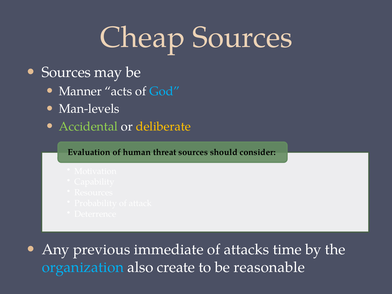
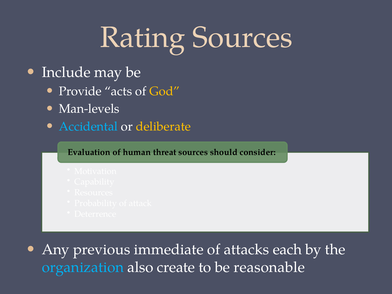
Cheap: Cheap -> Rating (143, 38)
Sources: Sources -> Include (66, 72)
Manner: Manner -> Provide (80, 91)
God colour: light blue -> yellow (165, 91)
Accidental colour: light green -> light blue (88, 126)
time: time -> each (287, 250)
